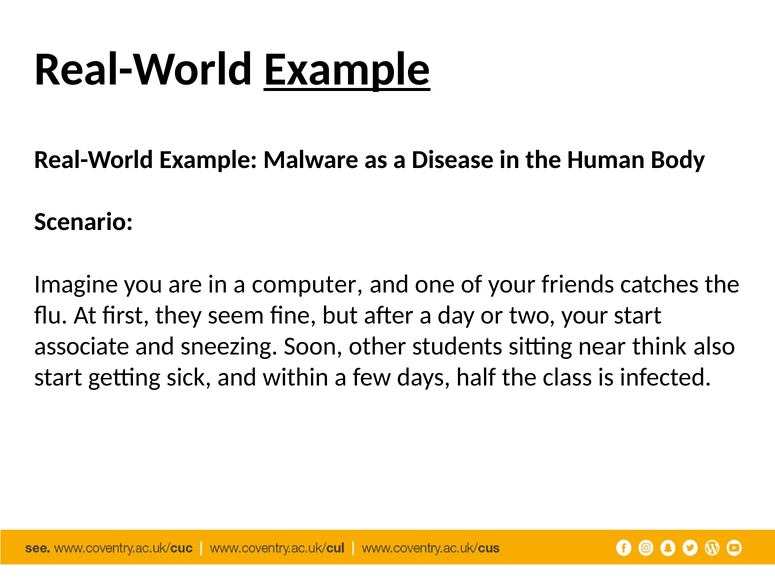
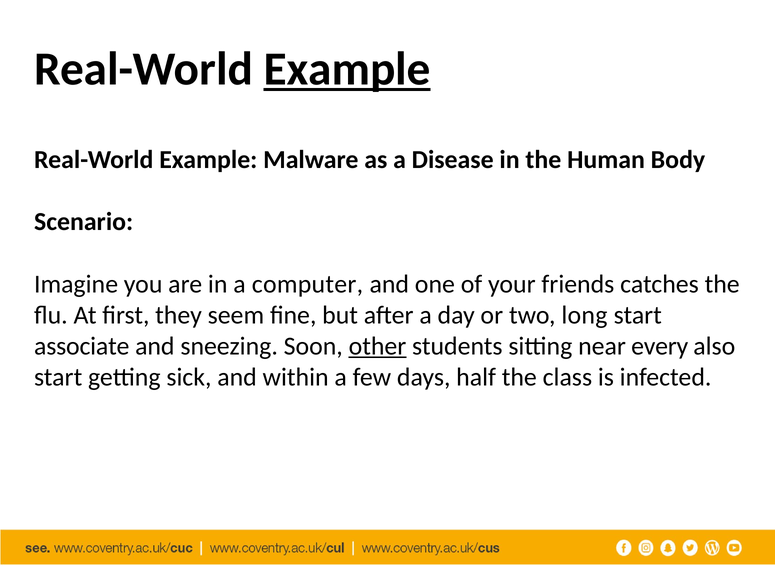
two your: your -> long (584, 315)
other underline: none -> present (377, 346)
think: think -> every (660, 346)
